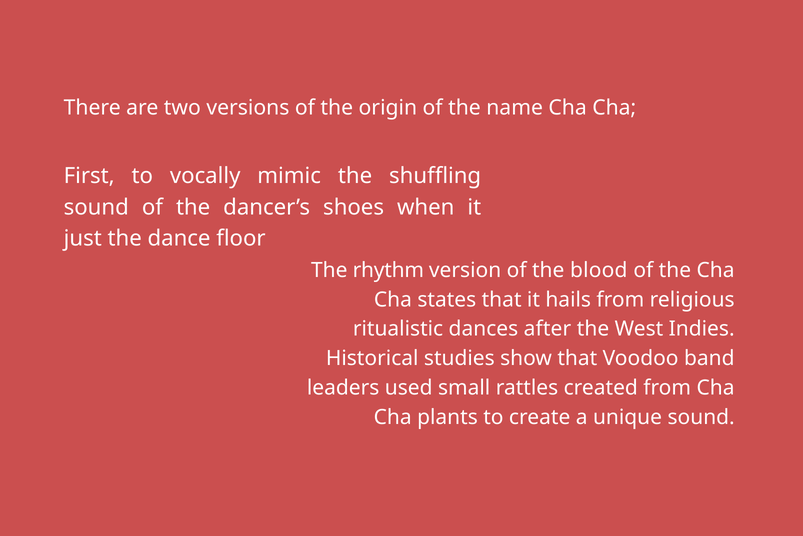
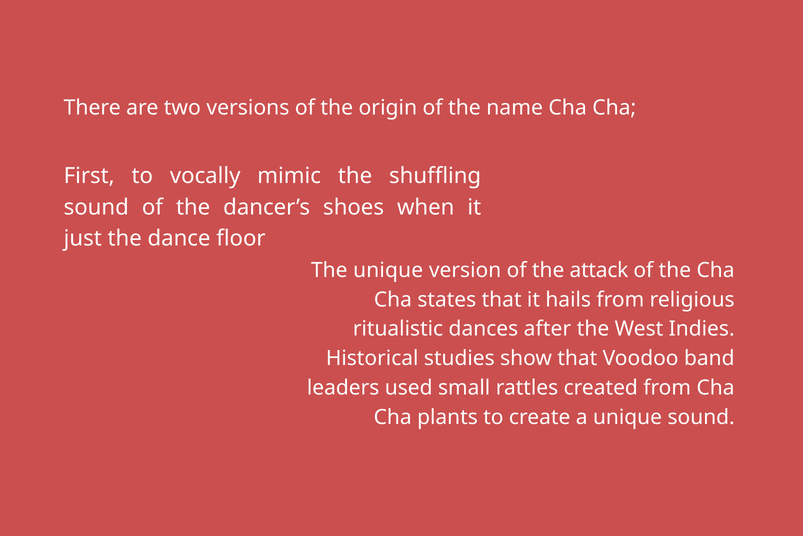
The rhythm: rhythm -> unique (388, 270)
blood: blood -> attack (599, 270)
